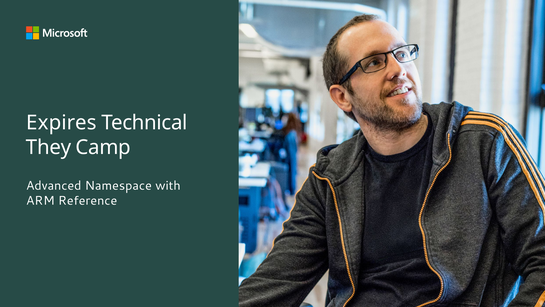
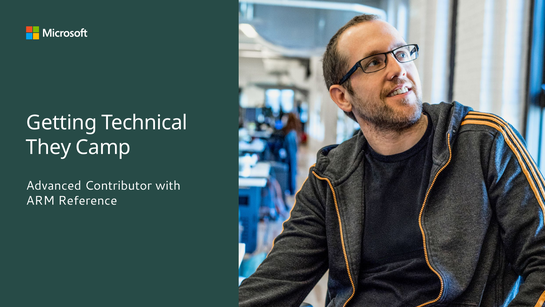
Expires: Expires -> Getting (62, 123)
Namespace: Namespace -> Contributor (118, 185)
